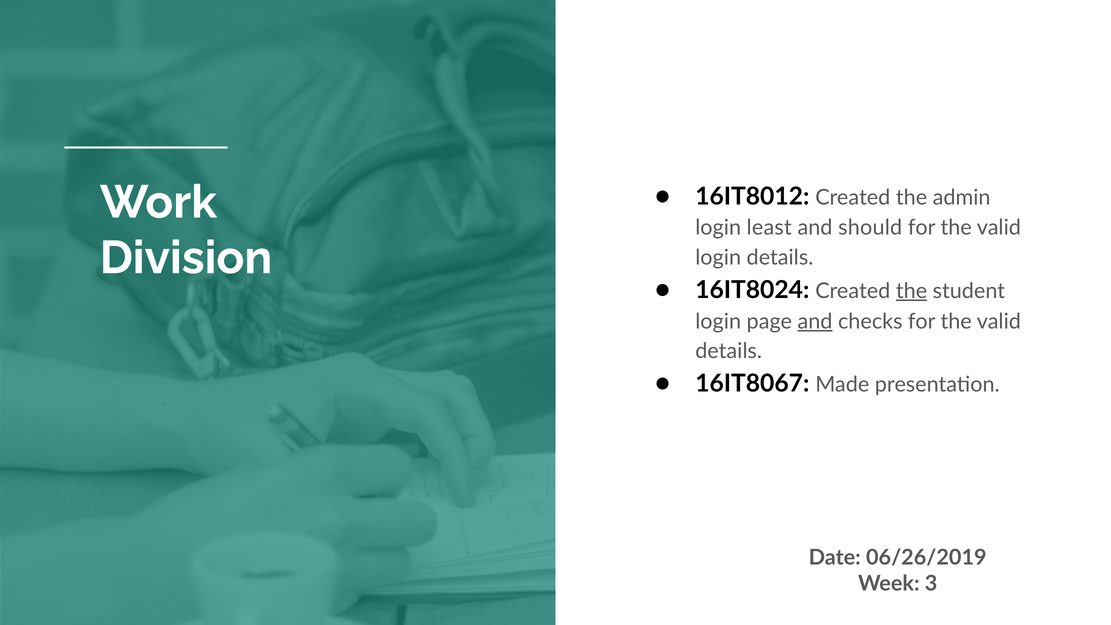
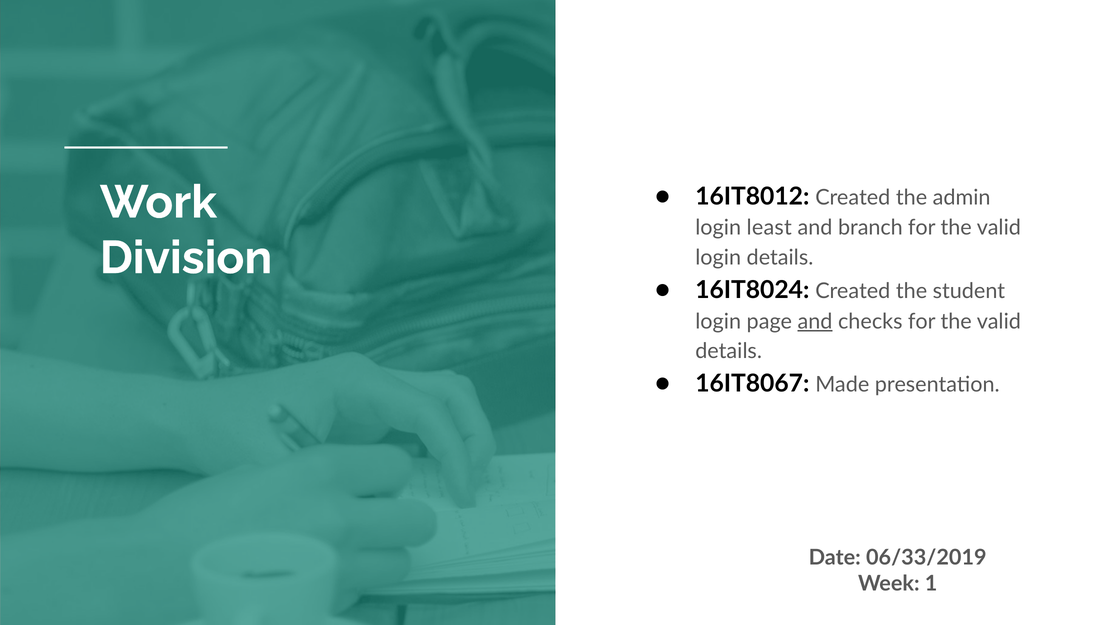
should: should -> branch (870, 228)
the underline: present -> none (912, 291)
06/26/2019: 06/26/2019 -> 06/33/2019 (926, 557)
3: 3 -> 1 (931, 583)
